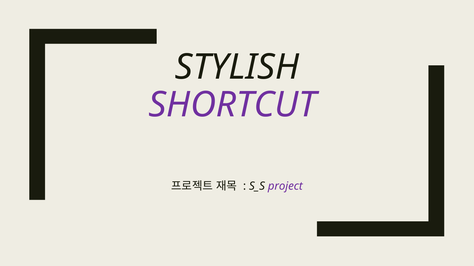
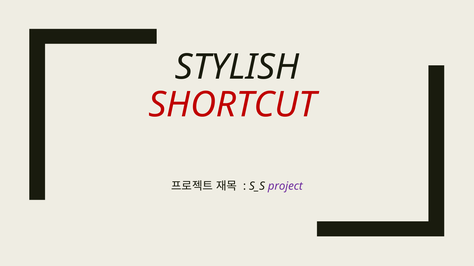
SHORTCUT colour: purple -> red (232, 105)
